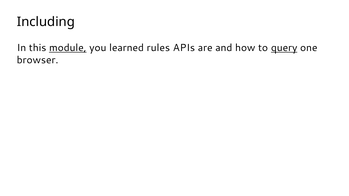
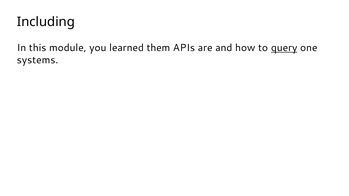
module underline: present -> none (68, 48)
rules: rules -> them (158, 48)
browser: browser -> systems (38, 60)
